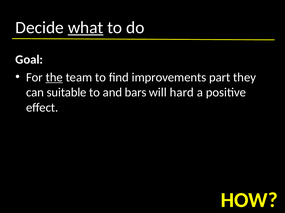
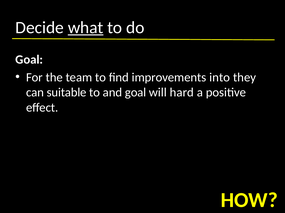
the underline: present -> none (54, 78)
part: part -> into (220, 78)
and bars: bars -> goal (136, 93)
